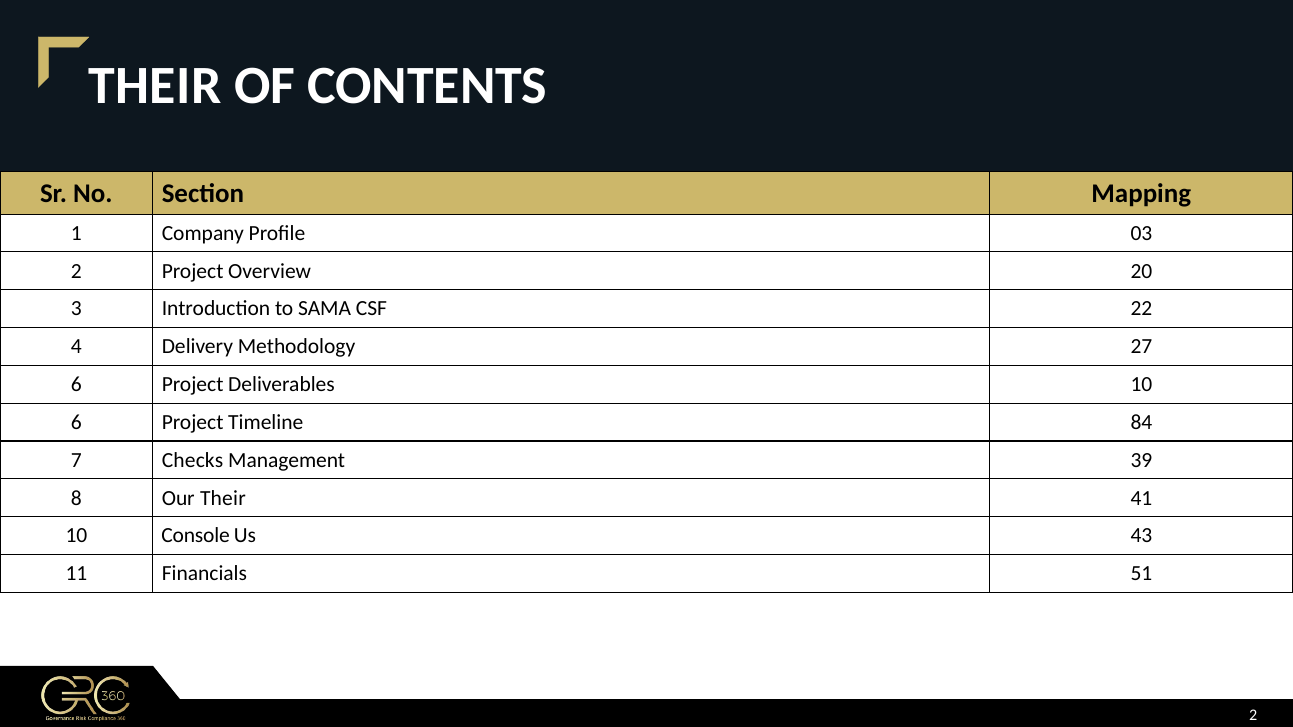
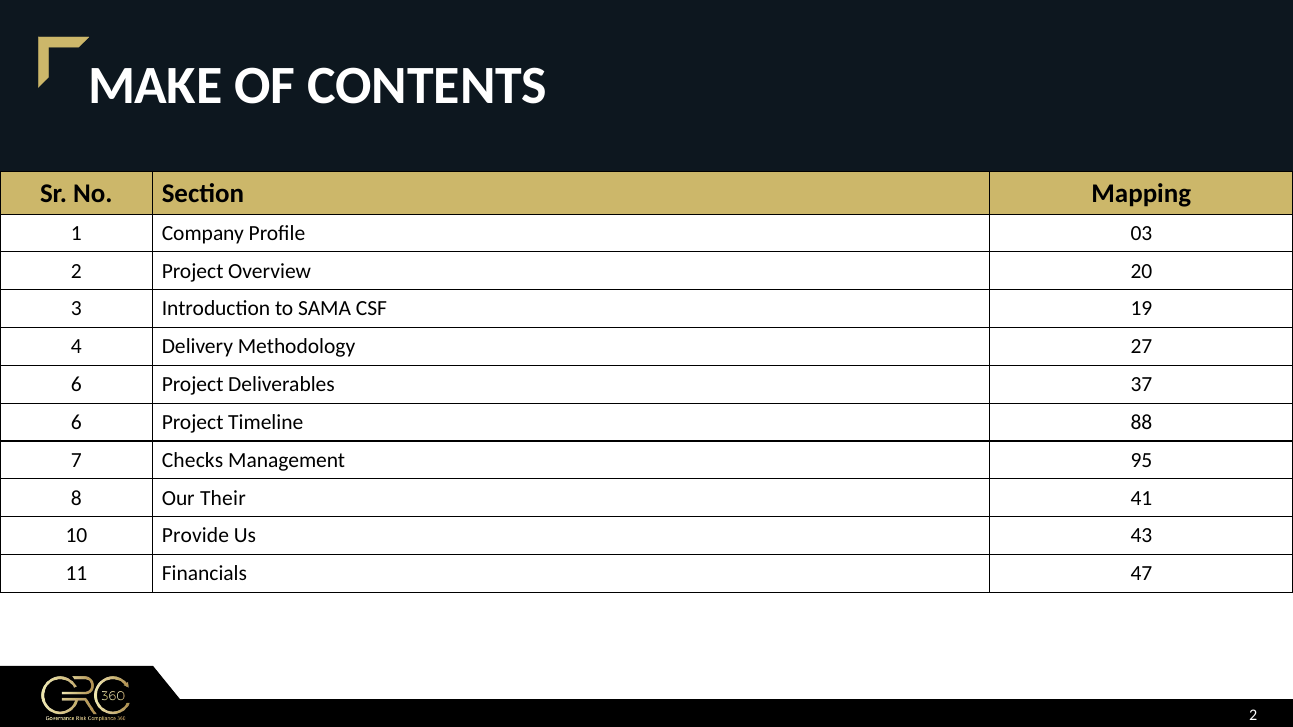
THEIR: THEIR -> MAKE (155, 86)
22: 22 -> 19 (1141, 309)
Deliverables 10: 10 -> 37 (1141, 385)
84: 84 -> 88 (1141, 423)
39: 39 -> 95 (1141, 460)
Console: Console -> Provide (195, 536)
51: 51 -> 47 (1141, 574)
